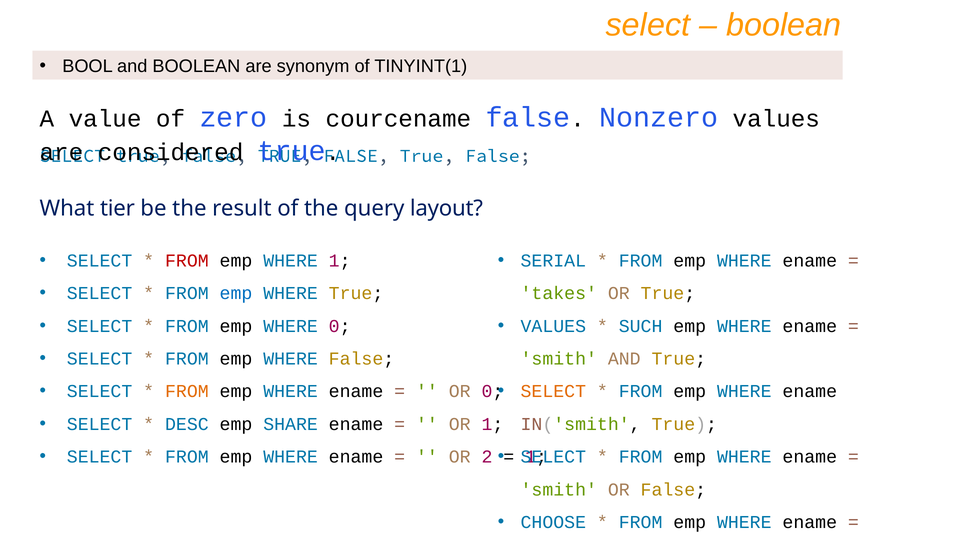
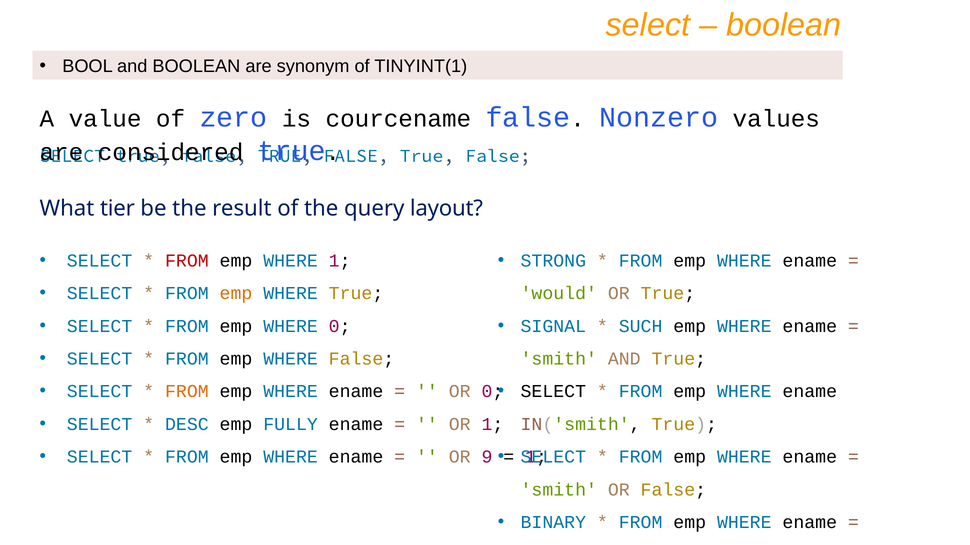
SERIAL: SERIAL -> STRONG (553, 261)
emp colour: blue -> orange (236, 294)
takes: takes -> would (559, 294)
VALUES: VALUES -> SIGNAL (553, 326)
SELECT colour: orange -> black (553, 392)
SHARE: SHARE -> FULLY (291, 425)
2: 2 -> 9 (487, 457)
CHOOSE: CHOOSE -> BINARY (553, 523)
